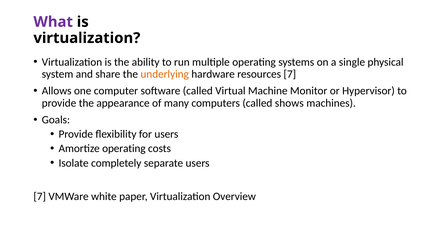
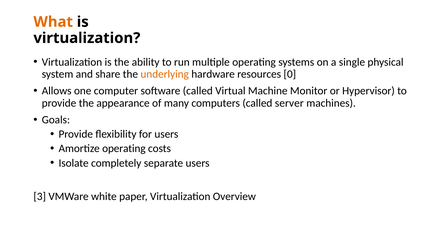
What colour: purple -> orange (53, 22)
resources 7: 7 -> 0 (290, 74)
shows: shows -> server (289, 103)
7: 7 -> 3 (40, 196)
